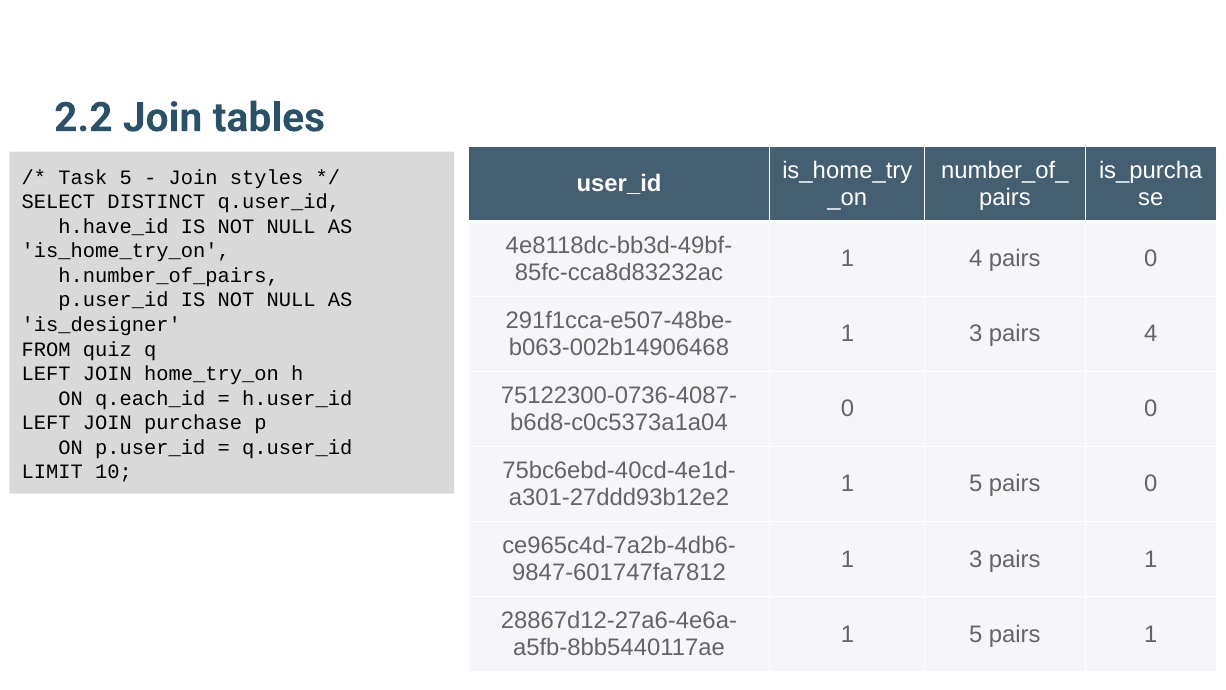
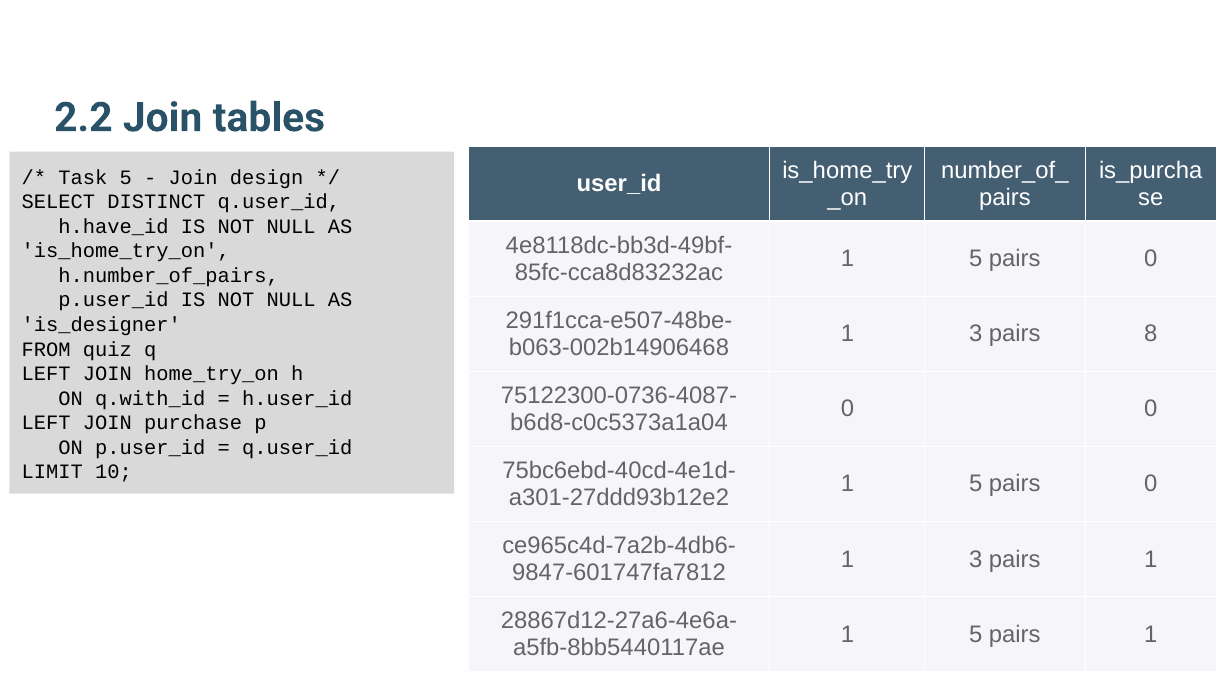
styles: styles -> design (267, 177)
4: 4 -> 5 (976, 259)
pairs 4: 4 -> 8 (1151, 334)
q.each_id: q.each_id -> q.with_id (150, 398)
